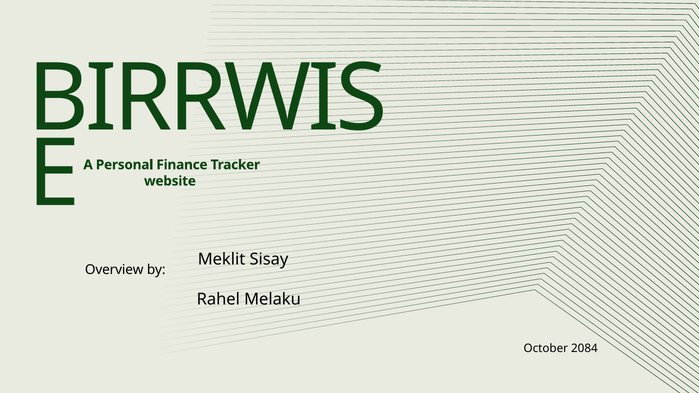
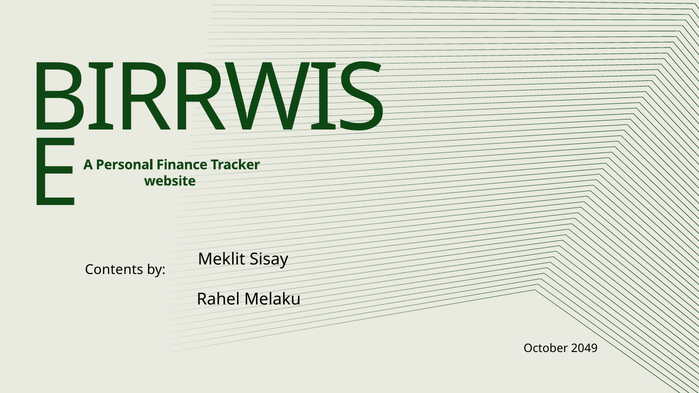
Overview: Overview -> Contents (114, 270)
2084: 2084 -> 2049 (584, 349)
